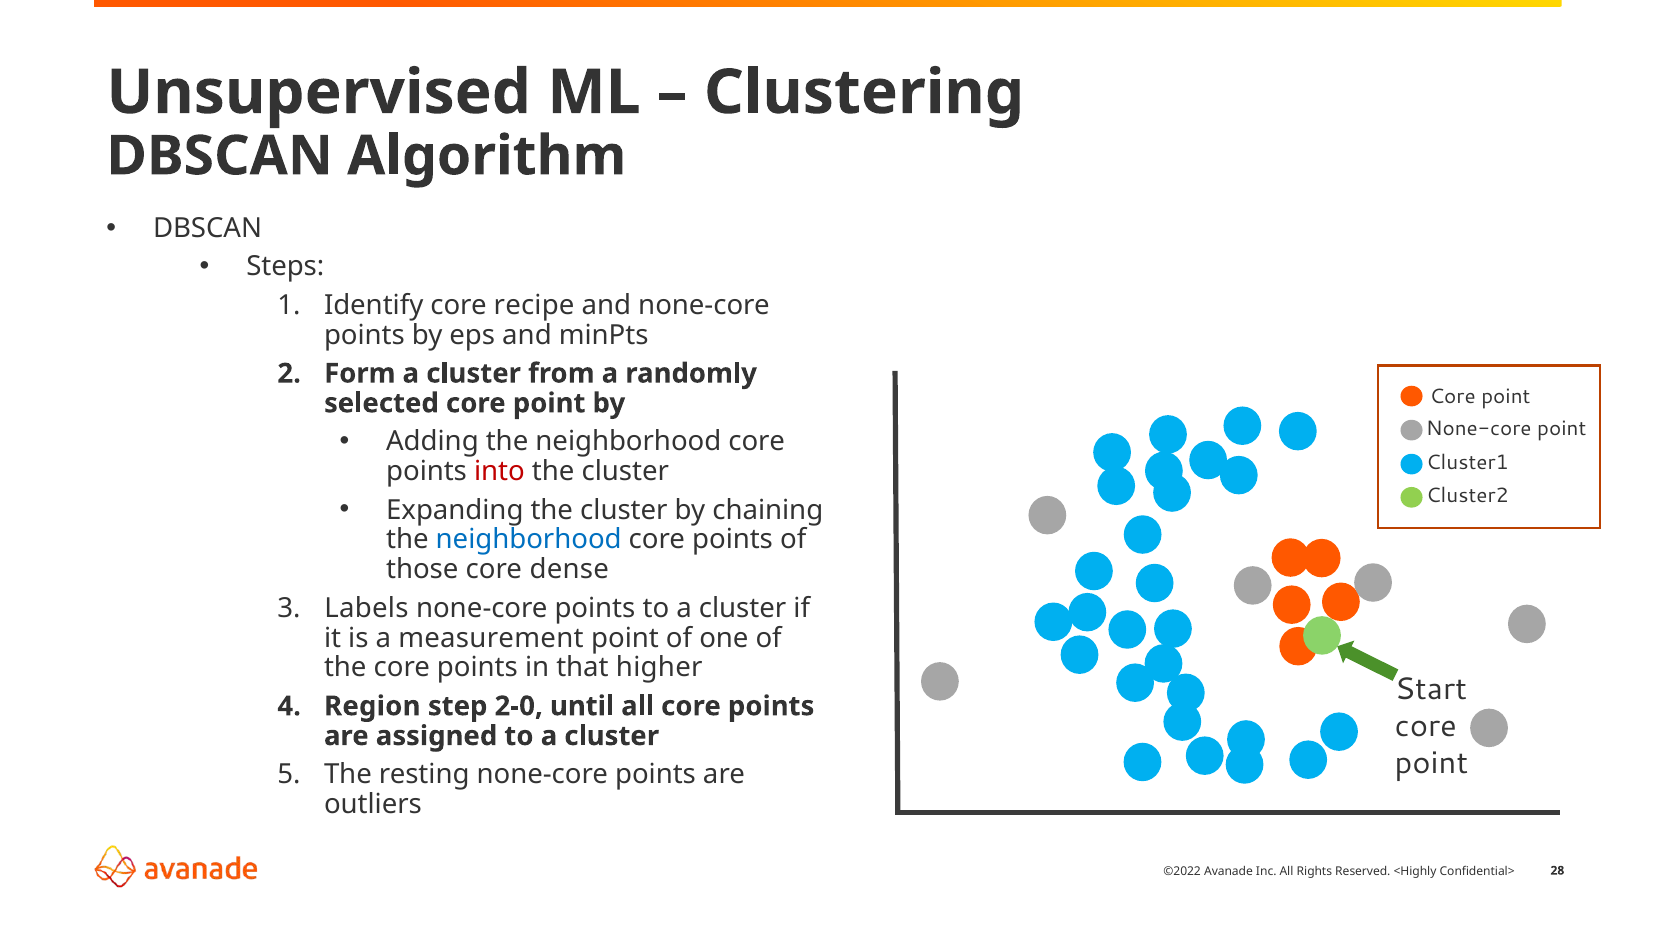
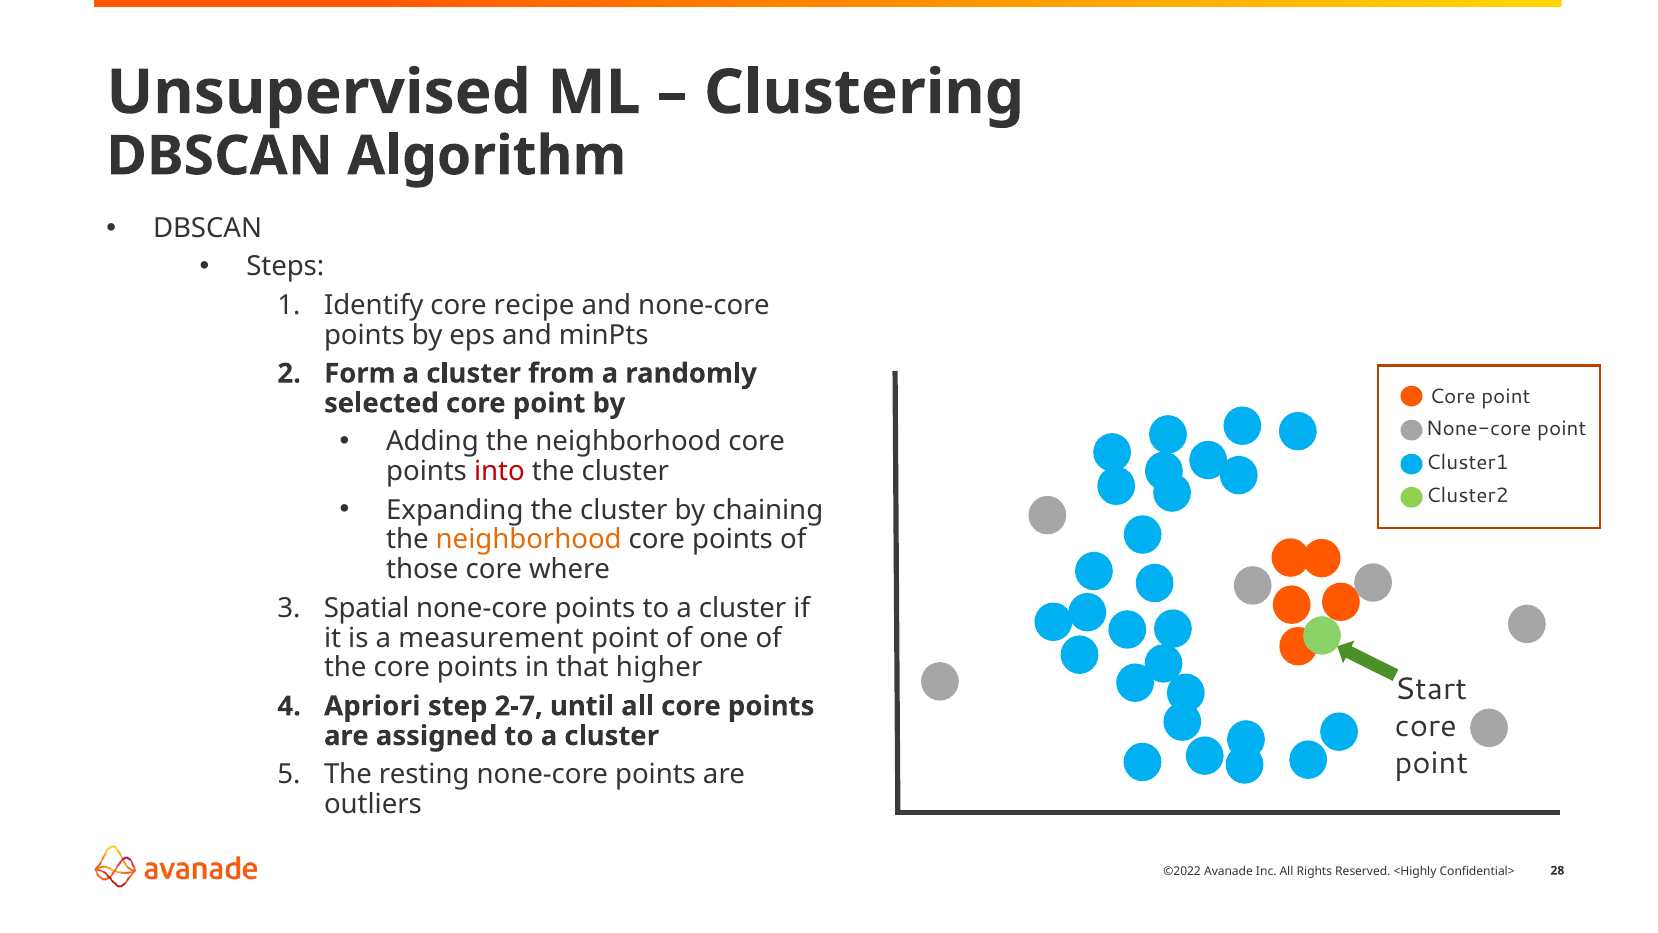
neighborhood colour: blue -> orange (529, 540)
dense: dense -> where (569, 569)
Labels: Labels -> Spatial (367, 608)
Region: Region -> Apriori (372, 706)
2-0: 2-0 -> 2-7 (519, 706)
